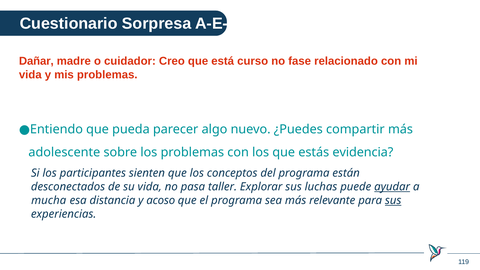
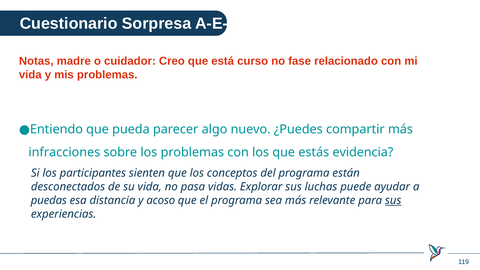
Dañar: Dañar -> Notas (36, 61)
adolescente: adolescente -> infracciones (64, 152)
taller: taller -> vidas (223, 187)
ayudar underline: present -> none (392, 187)
mucha: mucha -> puedas (49, 200)
